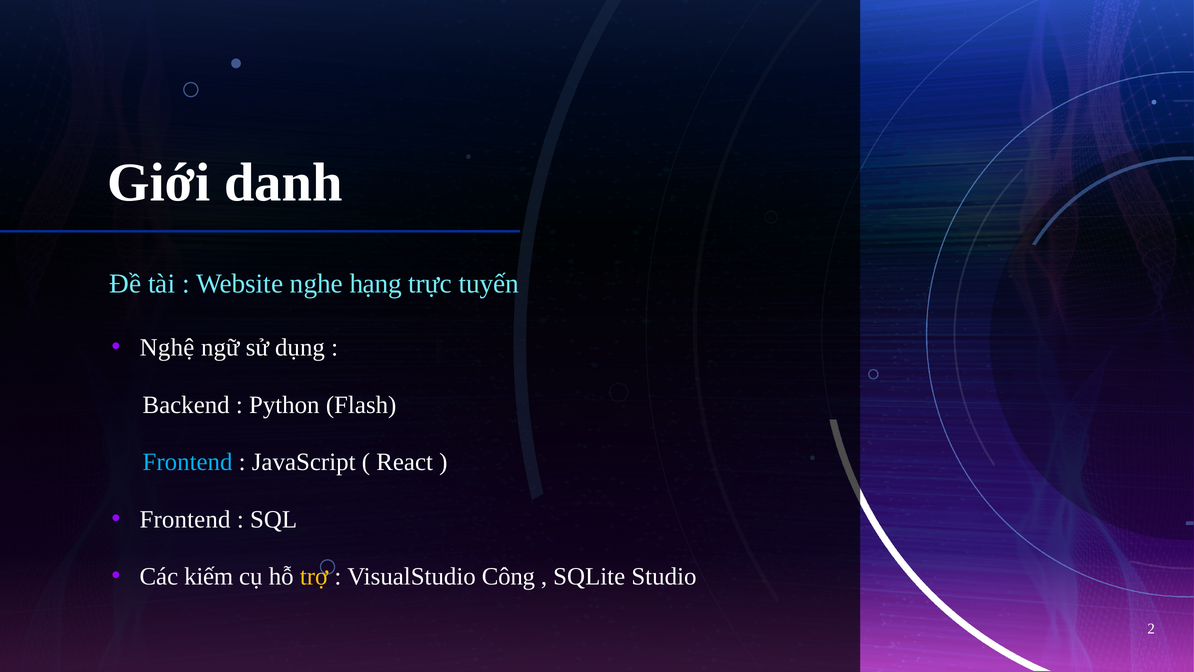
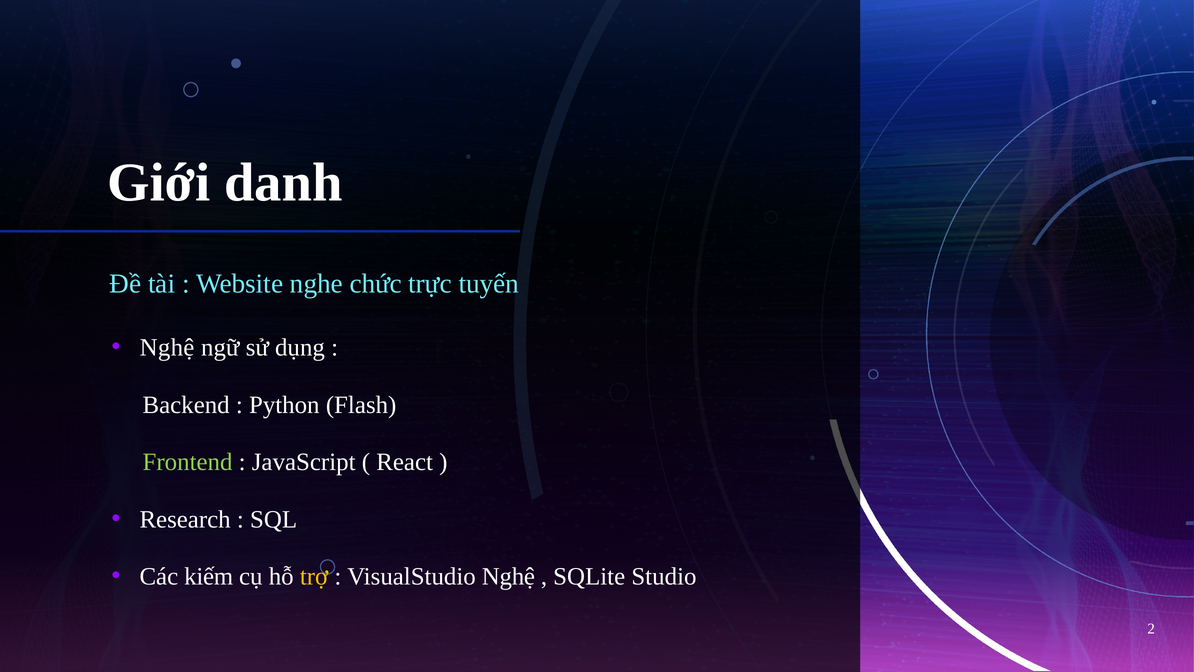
hạng: hạng -> chức (376, 284)
Frontend colour: light blue -> light green (188, 462)
Frontend: Frontend -> Research (185, 519)
VisualStudio Công: Công -> Nghệ (508, 576)
